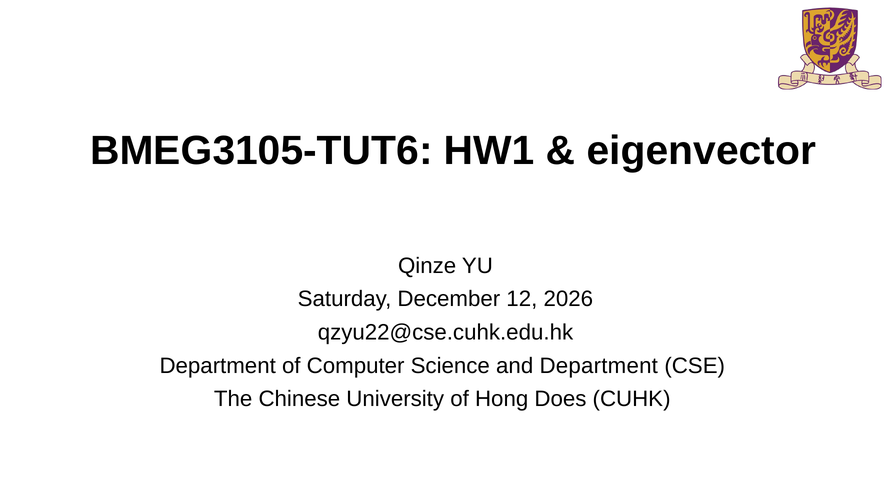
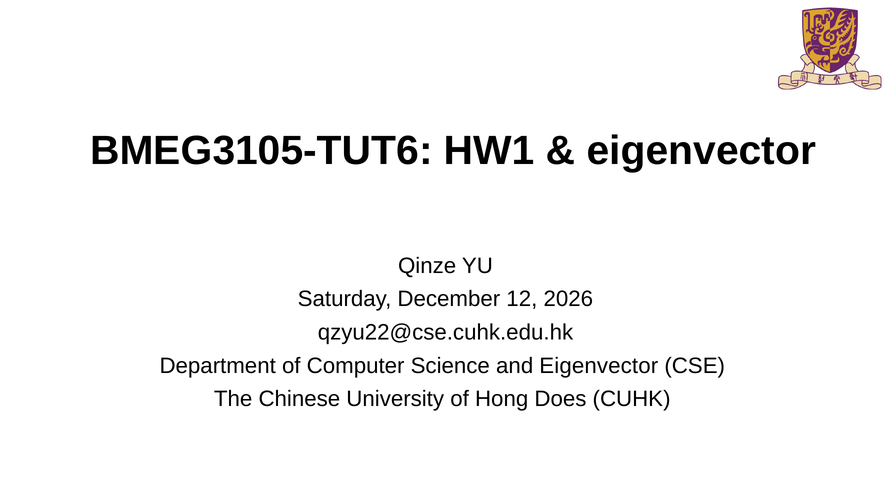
and Department: Department -> Eigenvector (599, 366)
